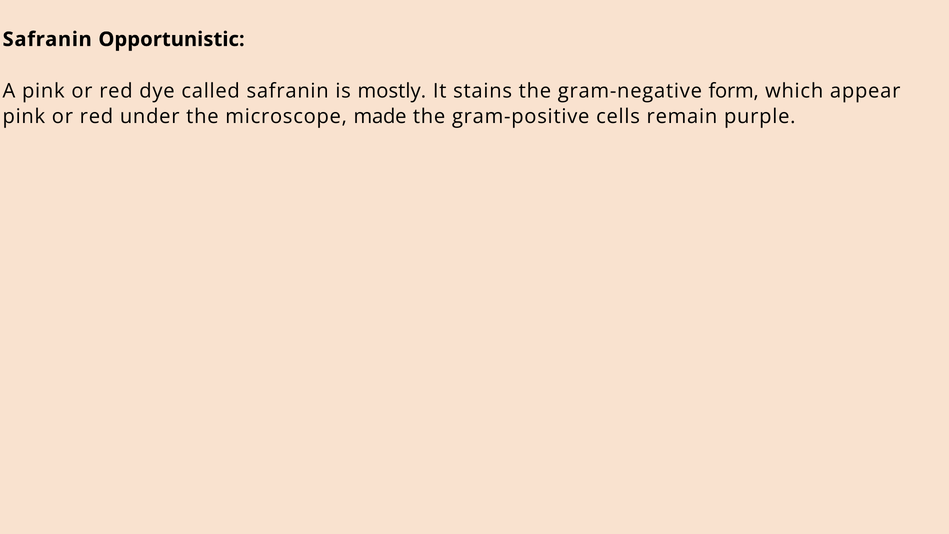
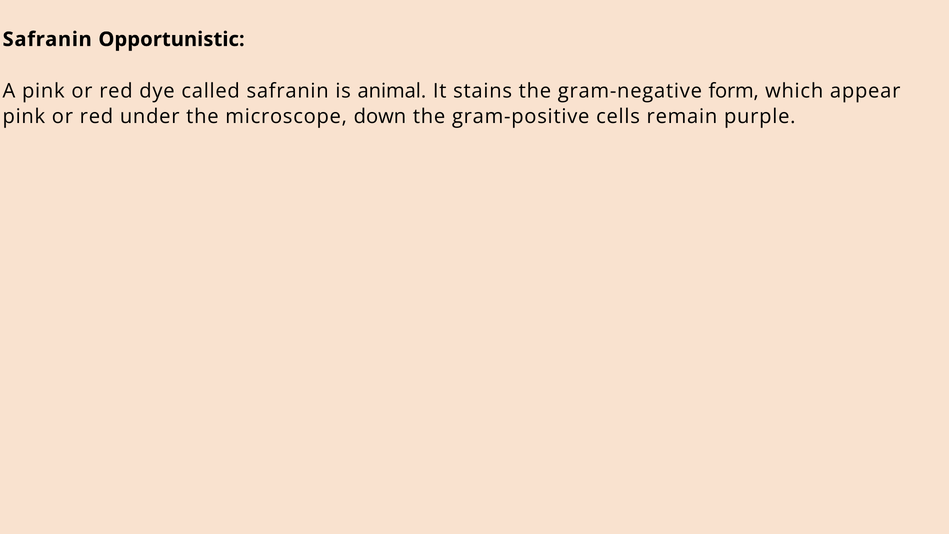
mostly: mostly -> animal (392, 91)
made: made -> down (380, 117)
